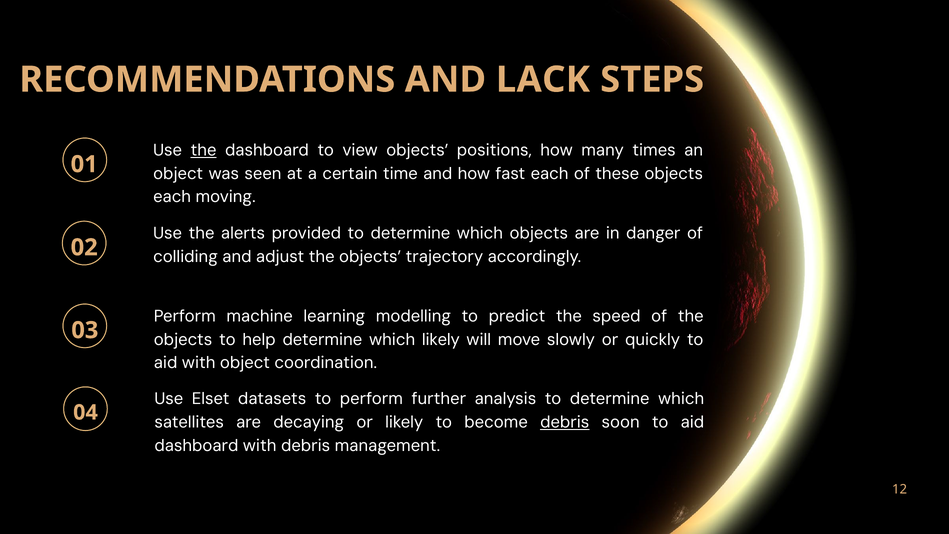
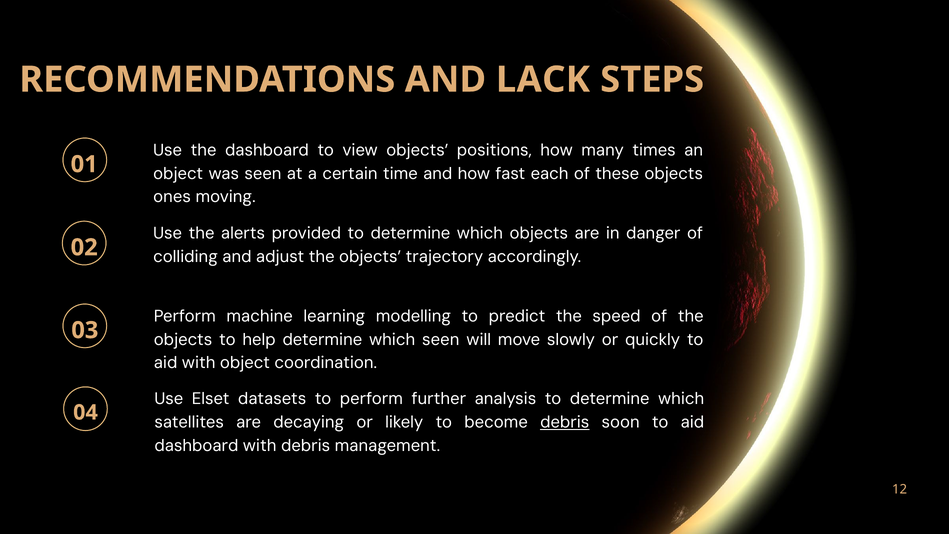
the underline: present -> none (203, 150)
each: each -> ones (172, 197)
which likely: likely -> seen (441, 339)
